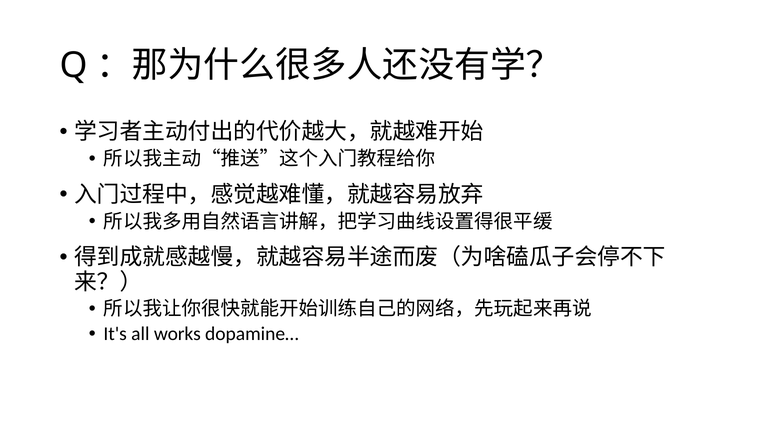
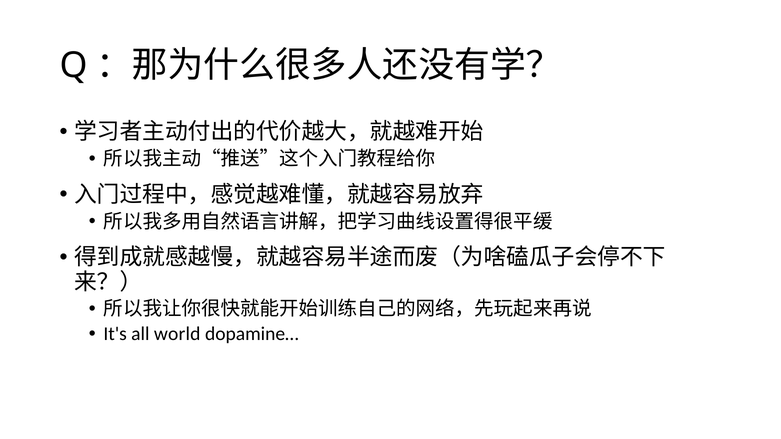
works: works -> world (177, 334)
